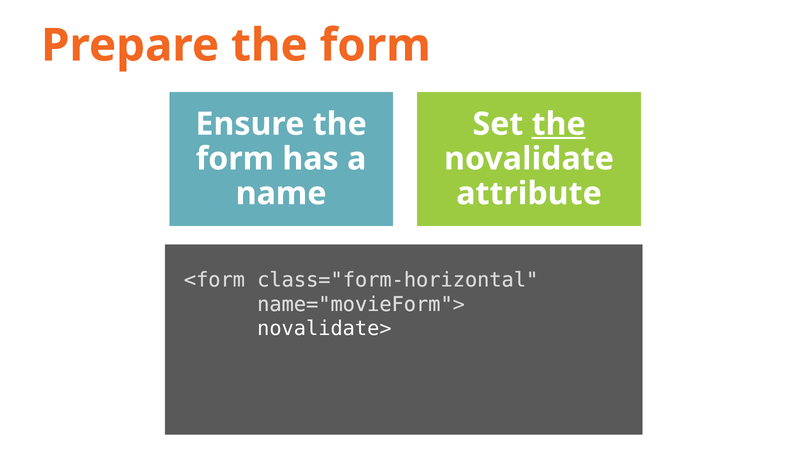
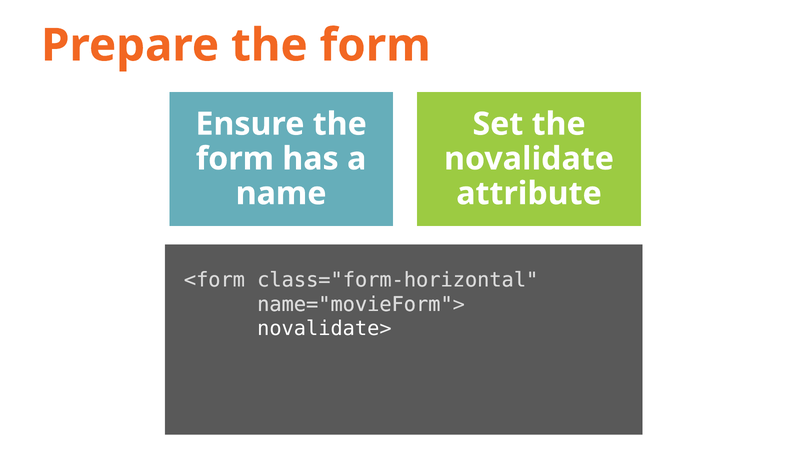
the underline: present -> none (559, 124)
